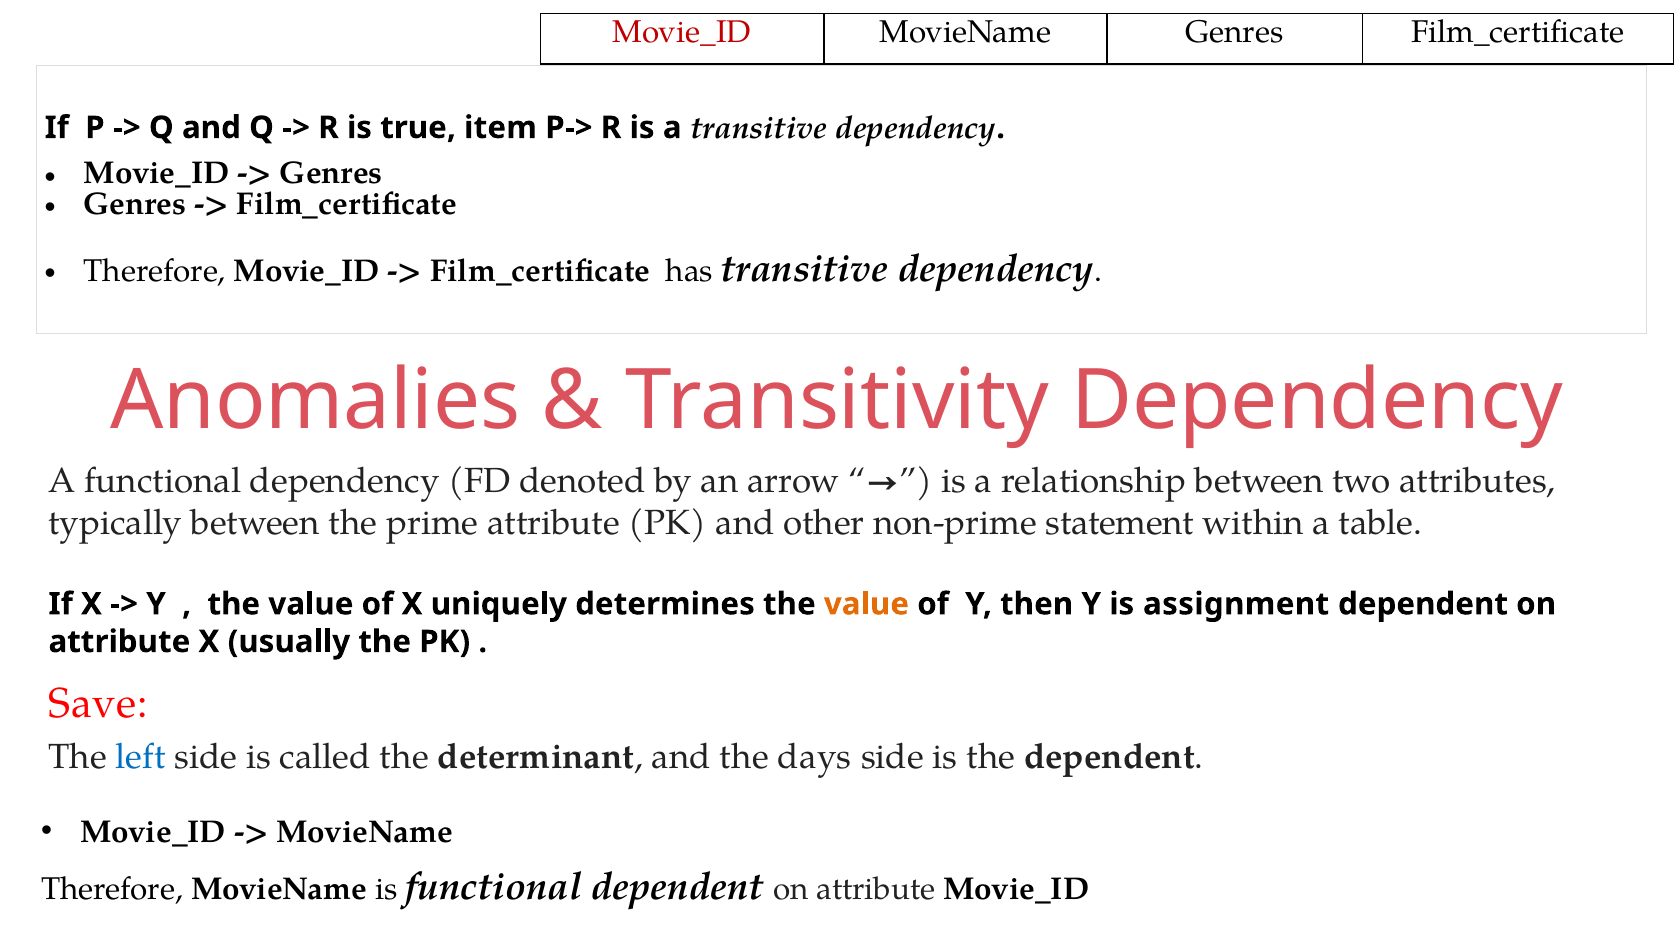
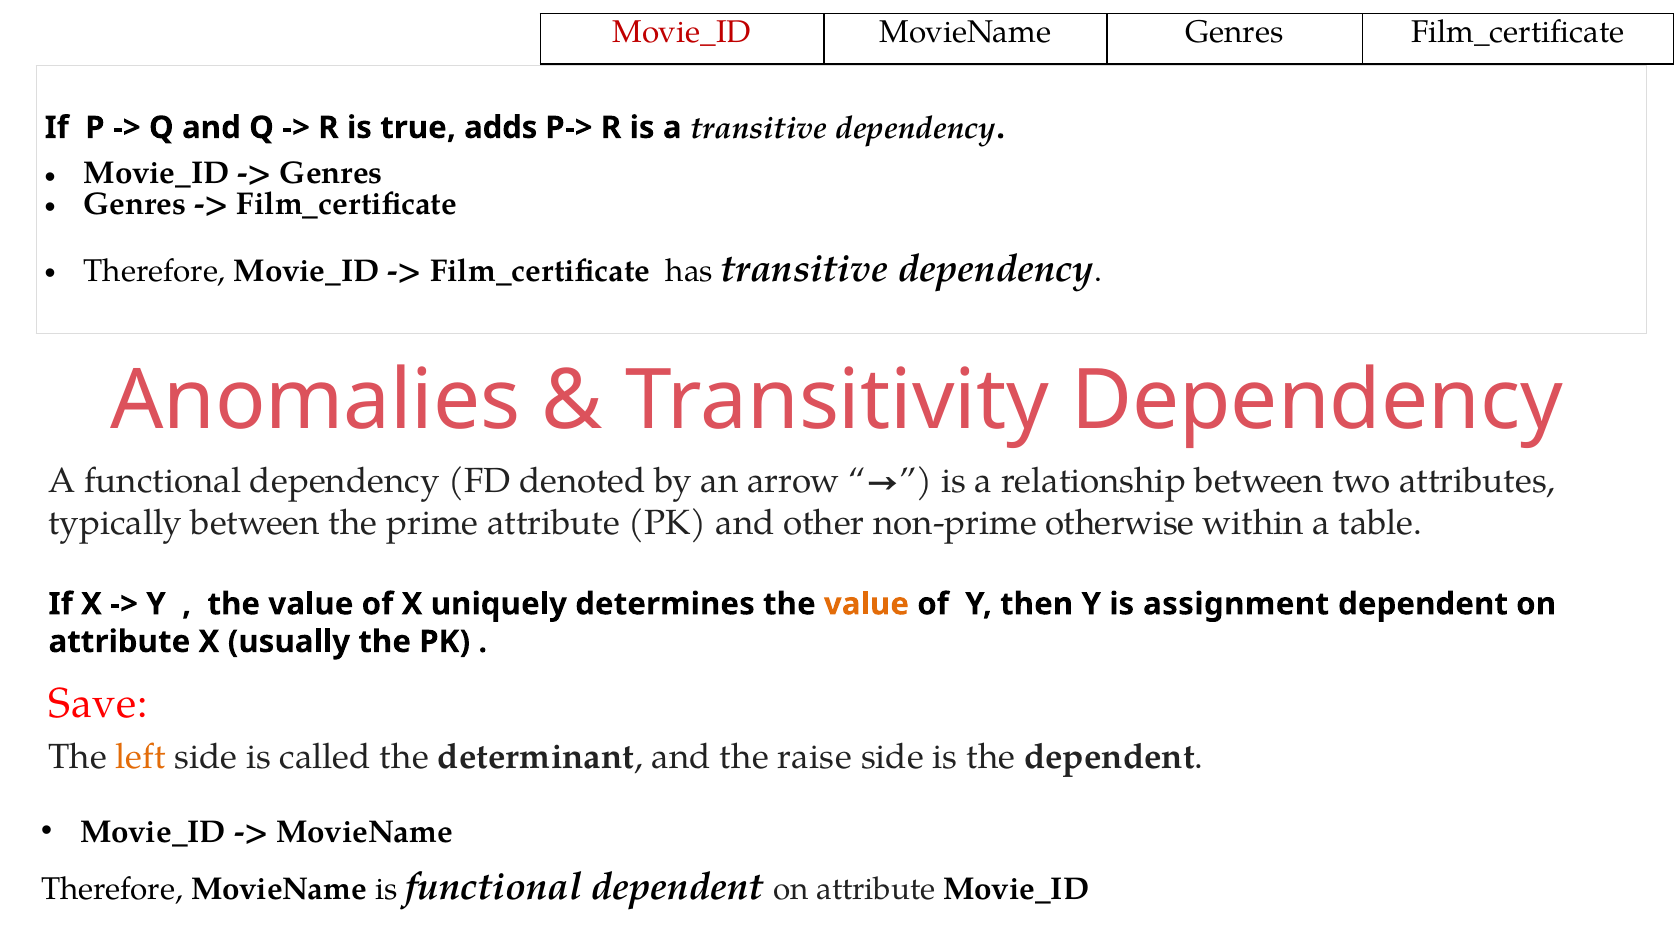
item: item -> adds (501, 128)
statement: statement -> otherwise (1120, 522)
left colour: blue -> orange (141, 757)
days: days -> raise (815, 757)
